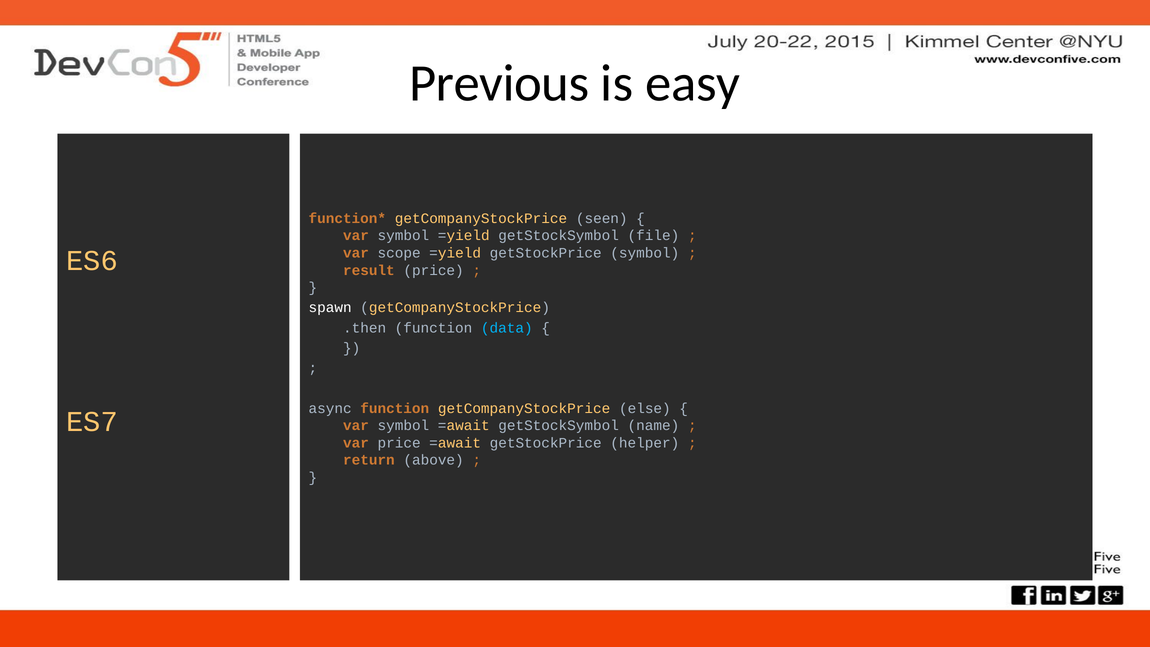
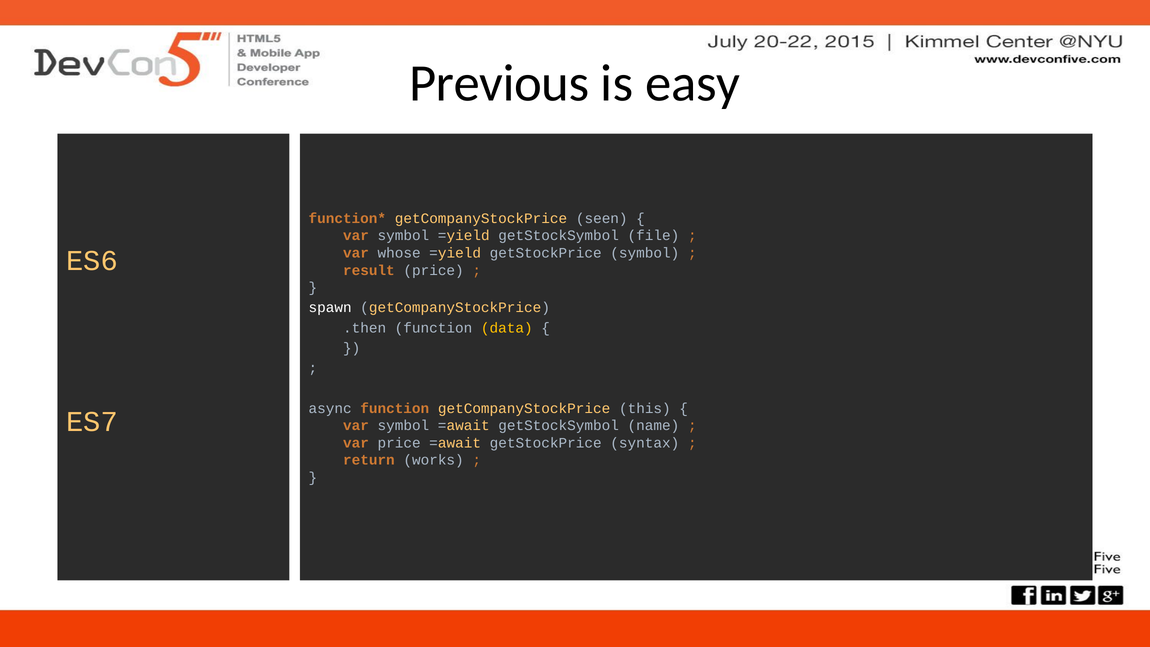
scope: scope -> whose (399, 253)
data colour: light blue -> yellow (507, 328)
else: else -> this (645, 408)
helper: helper -> syntax (645, 443)
above: above -> works (434, 460)
